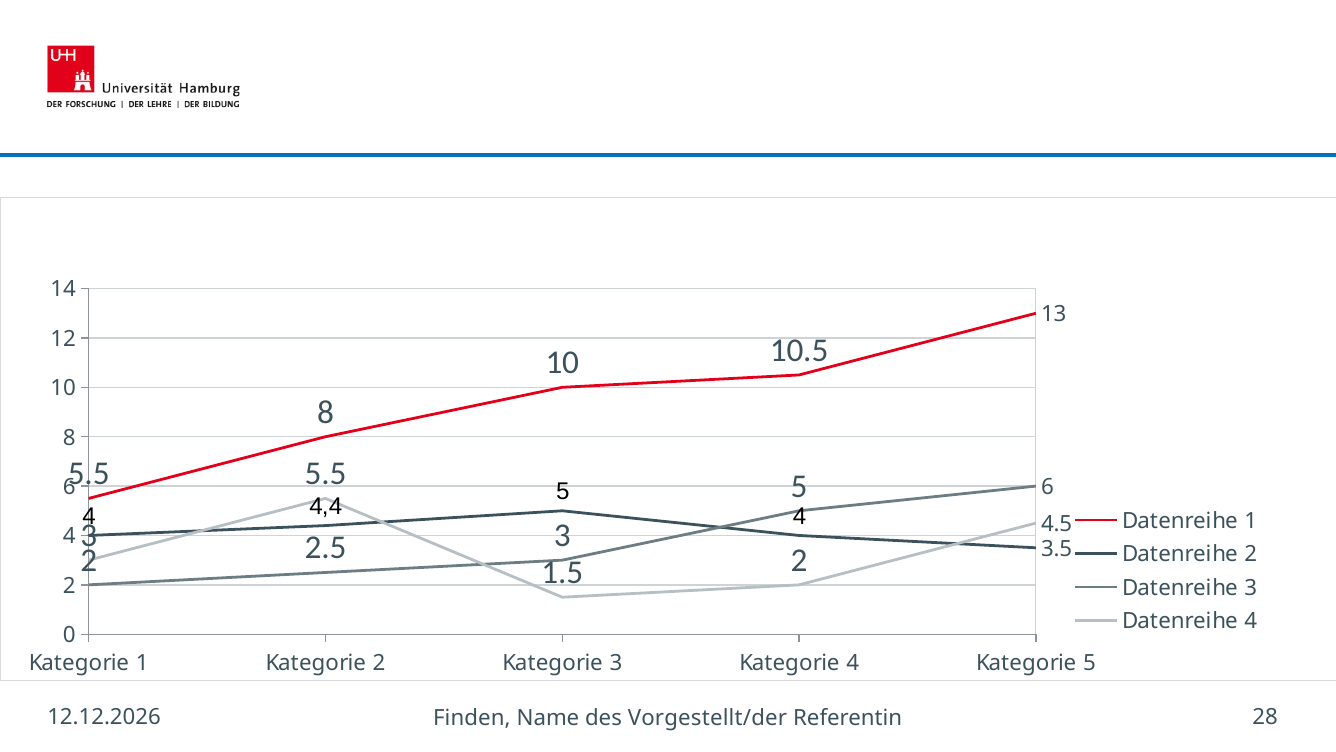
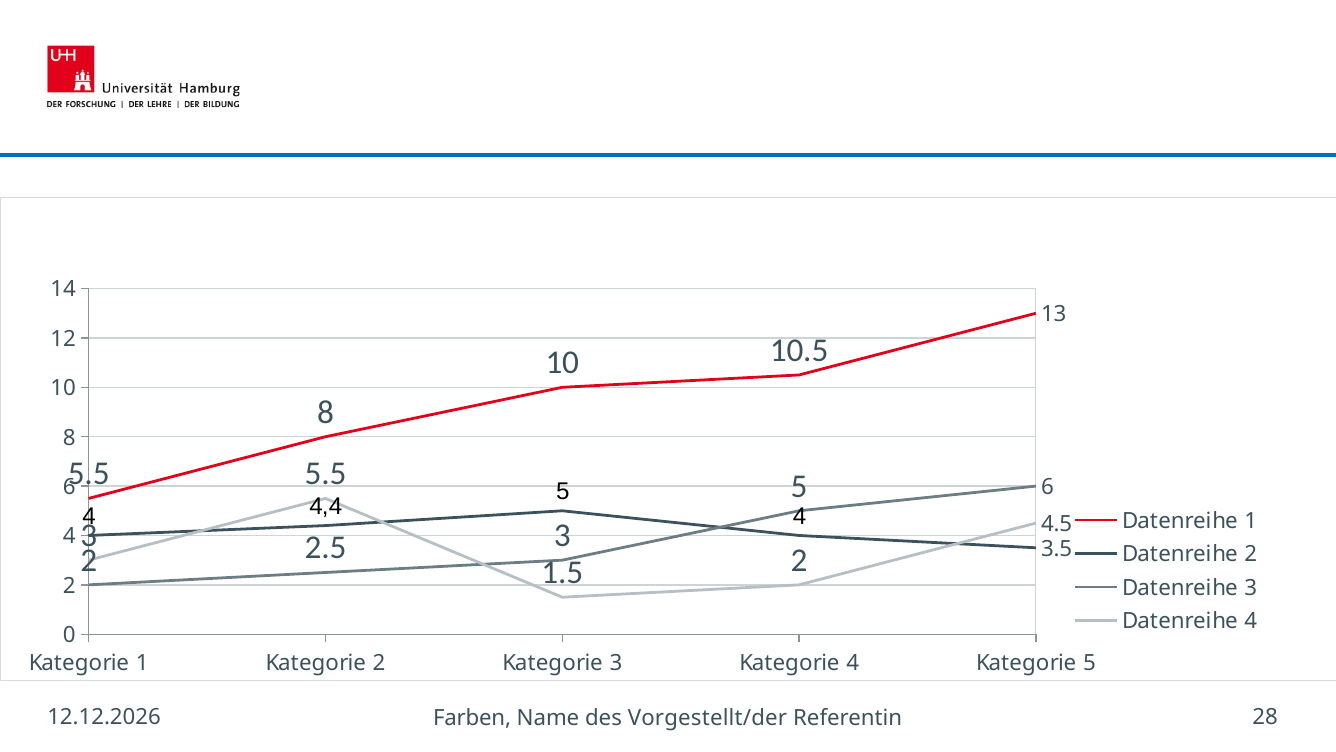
Finden: Finden -> Farben (472, 718)
